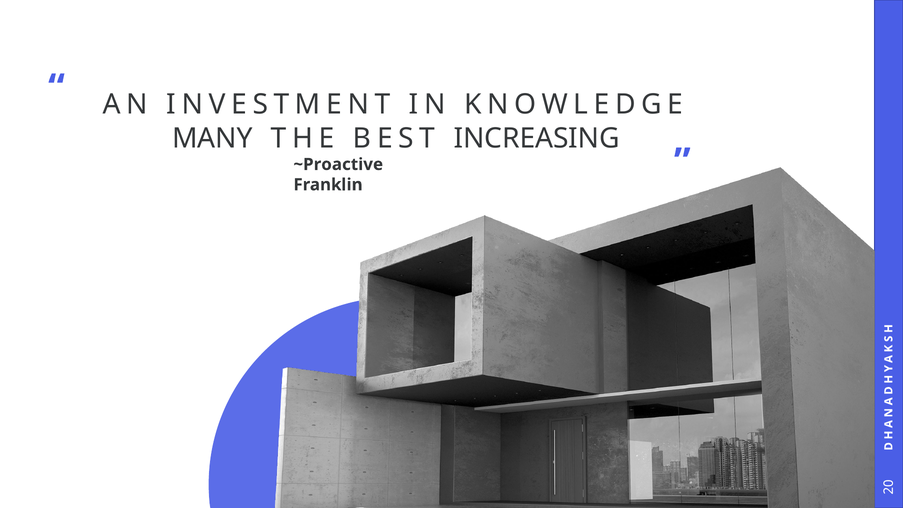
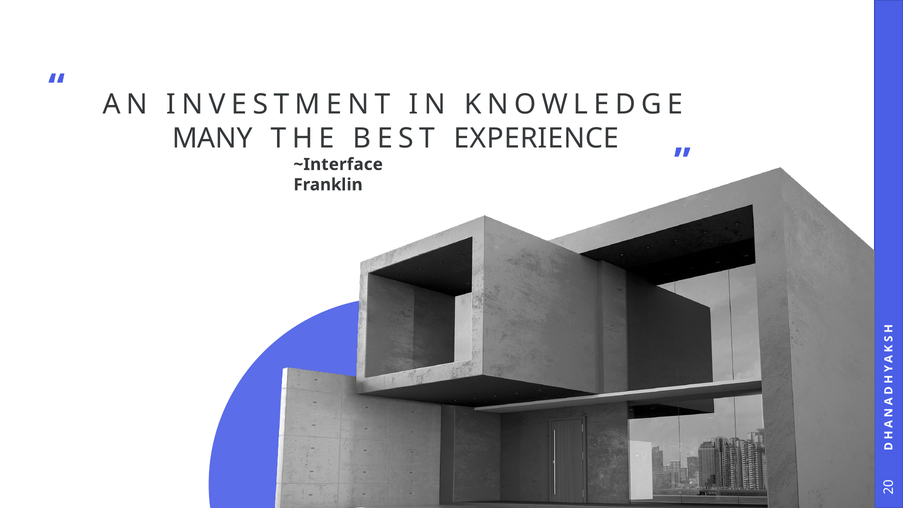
INCREASING: INCREASING -> EXPERIENCE (537, 138)
~Proactive: ~Proactive -> ~Interface (338, 164)
